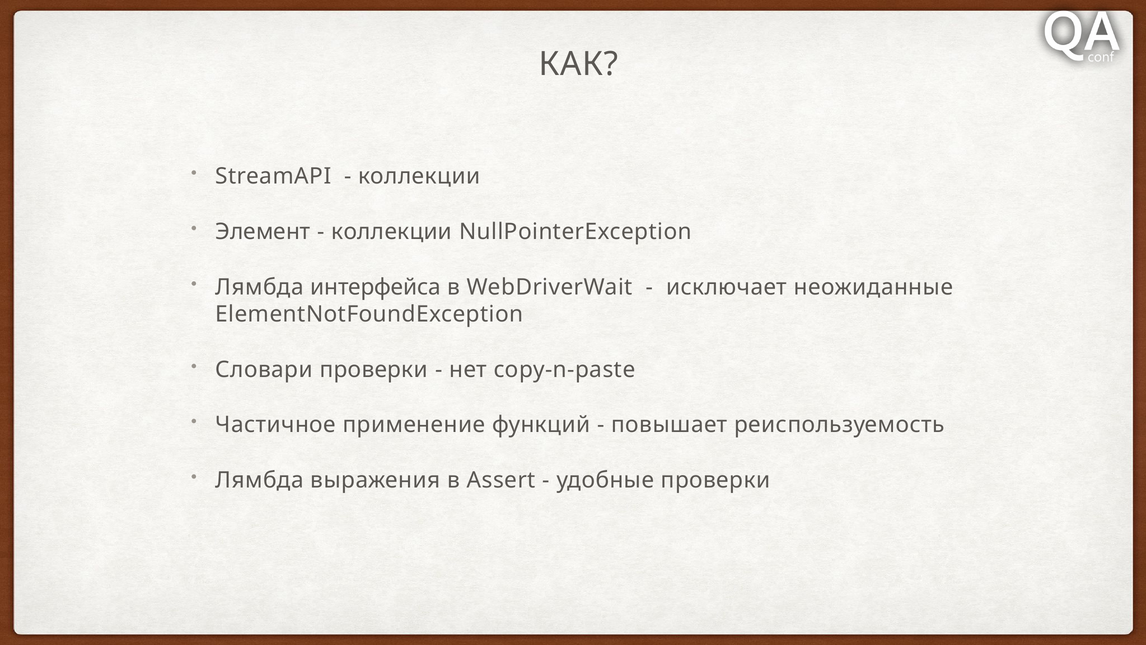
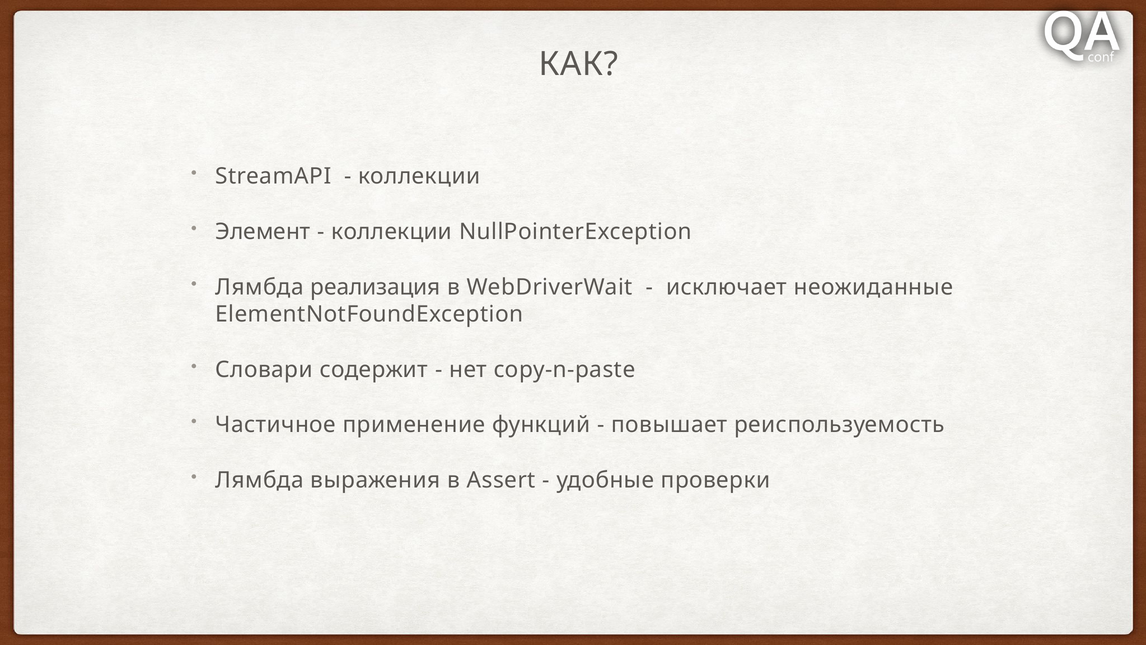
интерфейса: интерфейса -> реализация (375, 287)
Словари проверки: проверки -> содержит (374, 369)
